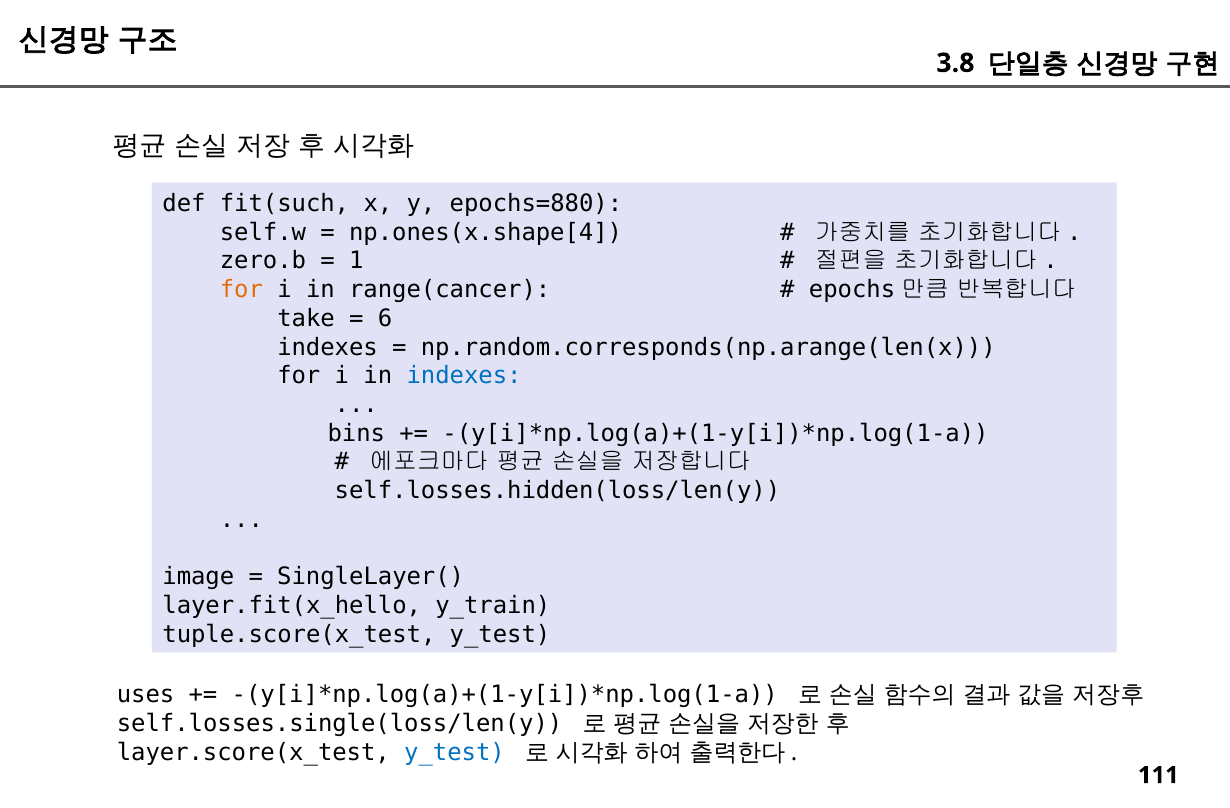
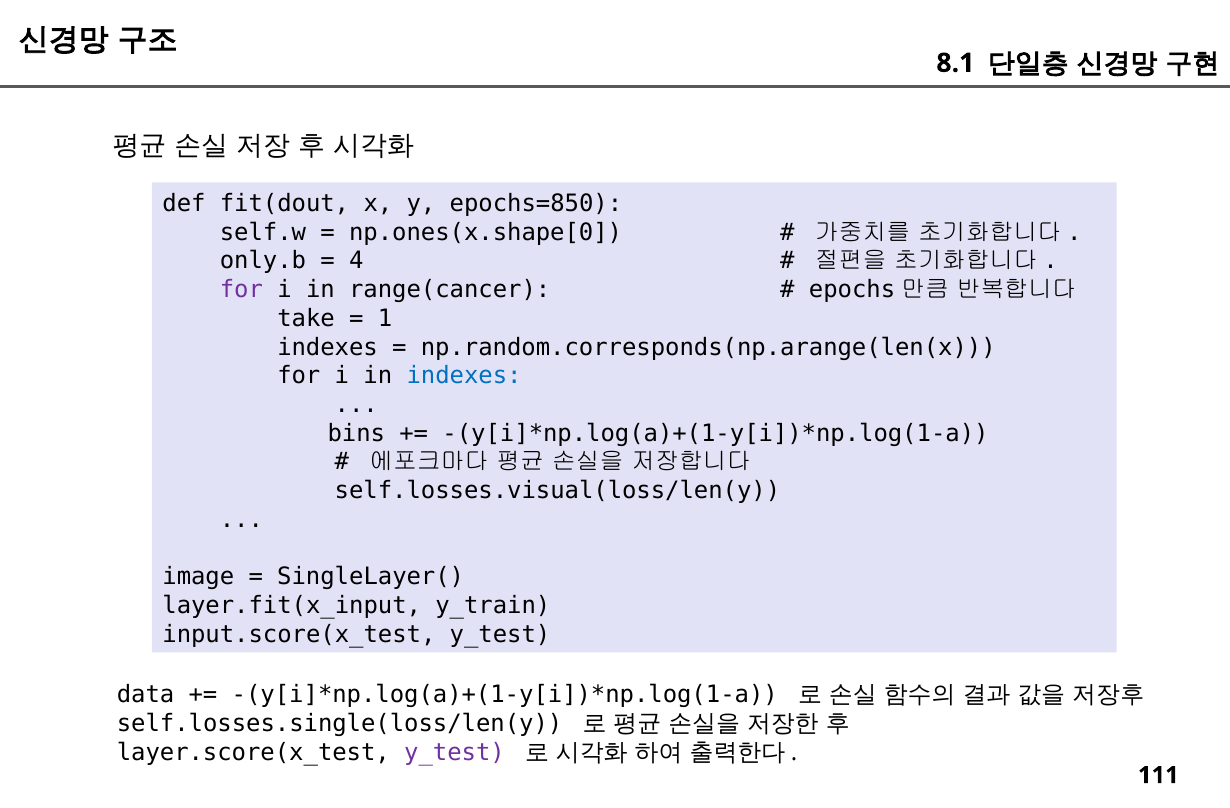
3.8: 3.8 -> 8.1 (955, 63)
fit(such: fit(such -> fit(dout (284, 204)
epochs=880: epochs=880 -> epochs=850 (536, 204)
np.ones(x.shape[4: np.ones(x.shape[4 -> np.ones(x.shape[0 (486, 232)
zero.b: zero.b -> only.b (263, 261)
1: 1 -> 4 (356, 261)
for colour: orange -> purple (241, 290)
6: 6 -> 1 (385, 318)
self.losses.hidden(loss/len(y: self.losses.hidden(loss/len(y -> self.losses.visual(loss/len(y (557, 491)
layer.fit(x_hello: layer.fit(x_hello -> layer.fit(x_input (292, 606)
tuple.score(x_test: tuple.score(x_test -> input.score(x_test (299, 634)
uses: uses -> data (146, 695)
y_test colour: blue -> purple (454, 752)
